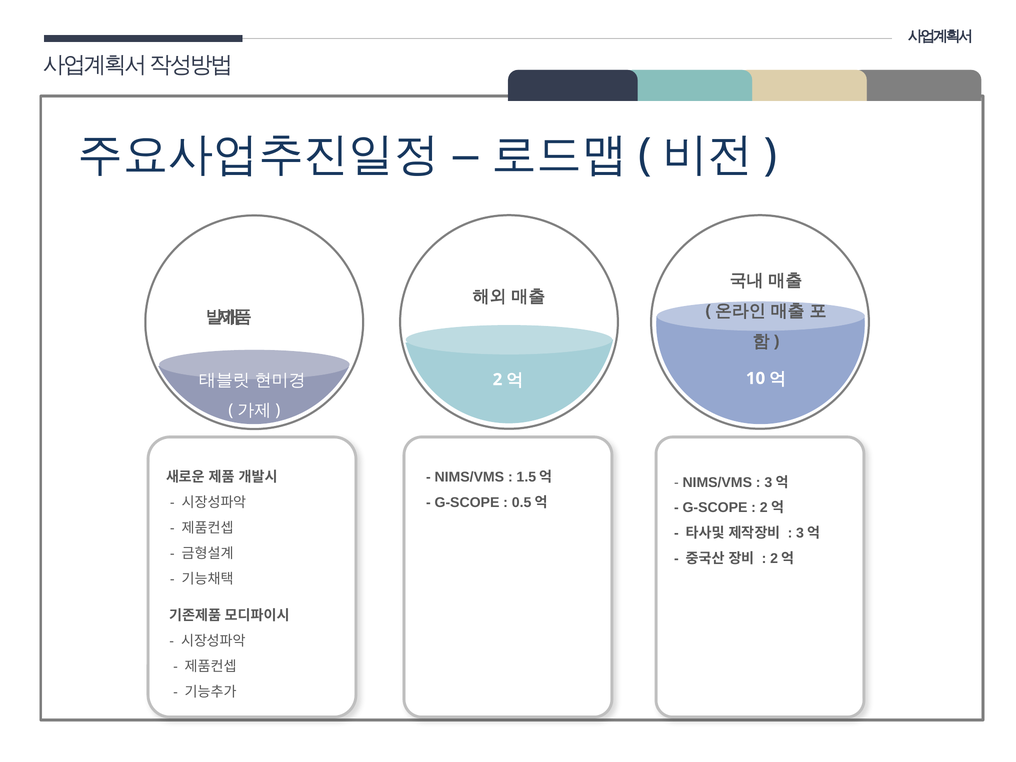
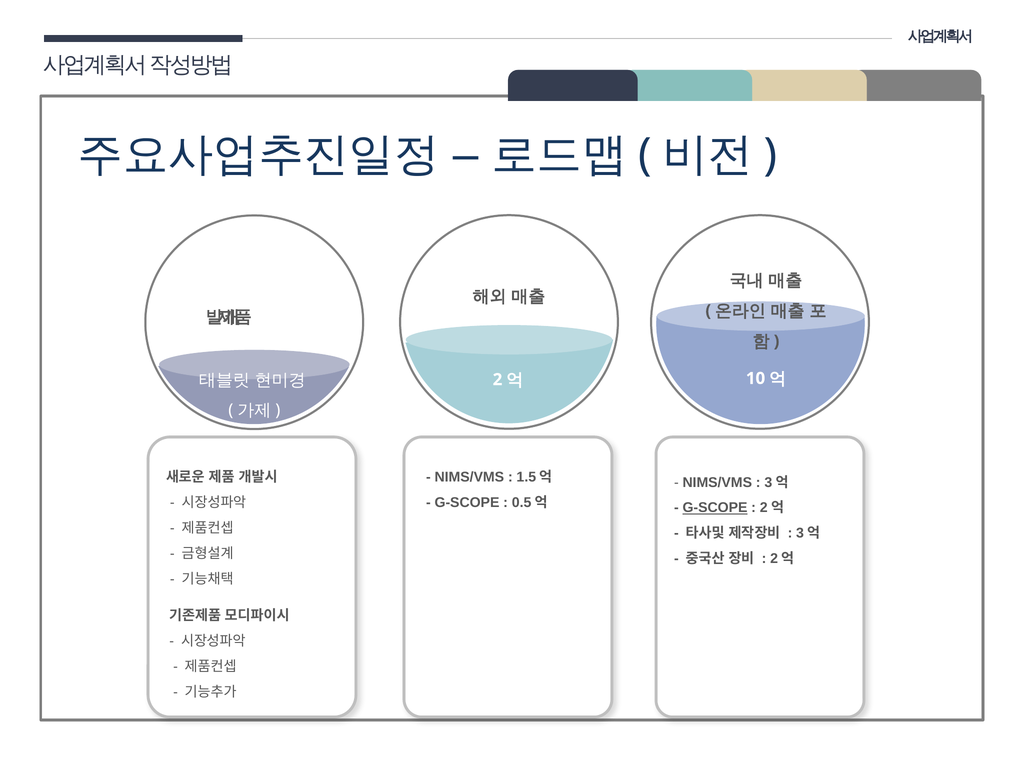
G-SCOPE underline: none -> present (715, 508)
